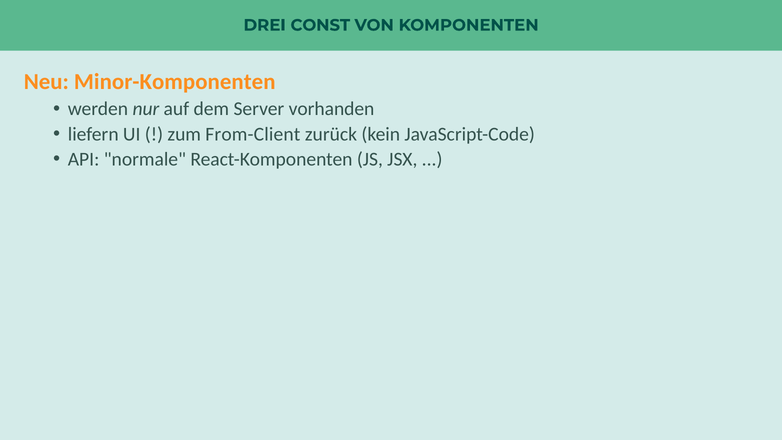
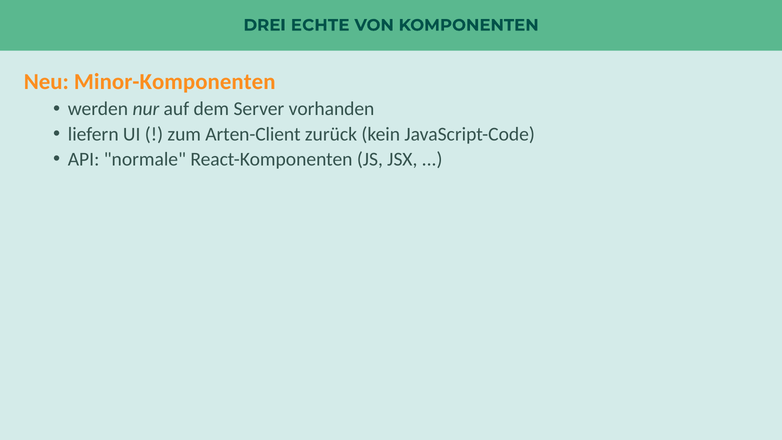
CONST: CONST -> ECHTE (320, 25)
From-Client: From-Client -> Arten-Client (253, 134)
